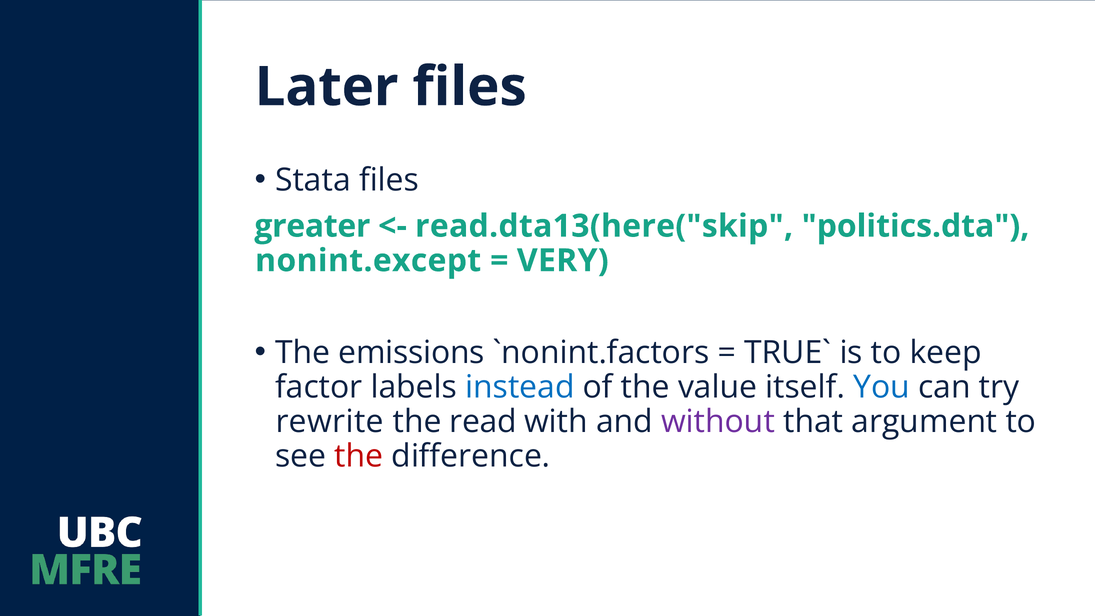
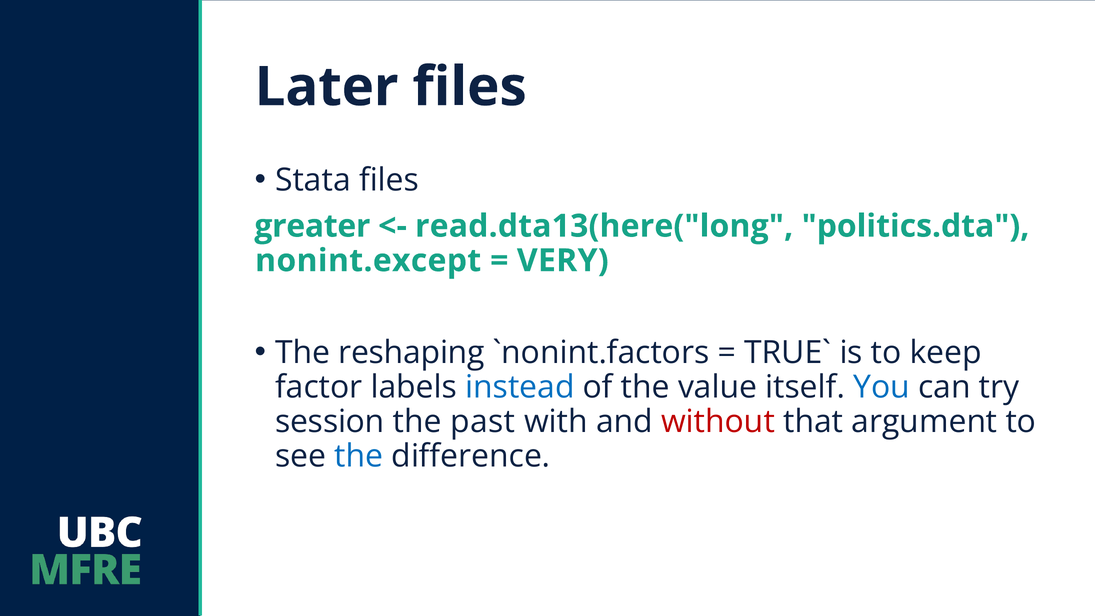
read.dta13(here("skip: read.dta13(here("skip -> read.dta13(here("long (604, 226)
emissions: emissions -> reshaping (411, 352)
rewrite: rewrite -> session (330, 421)
read: read -> past (483, 421)
without colour: purple -> red (718, 421)
the colour: red -> blue (359, 456)
